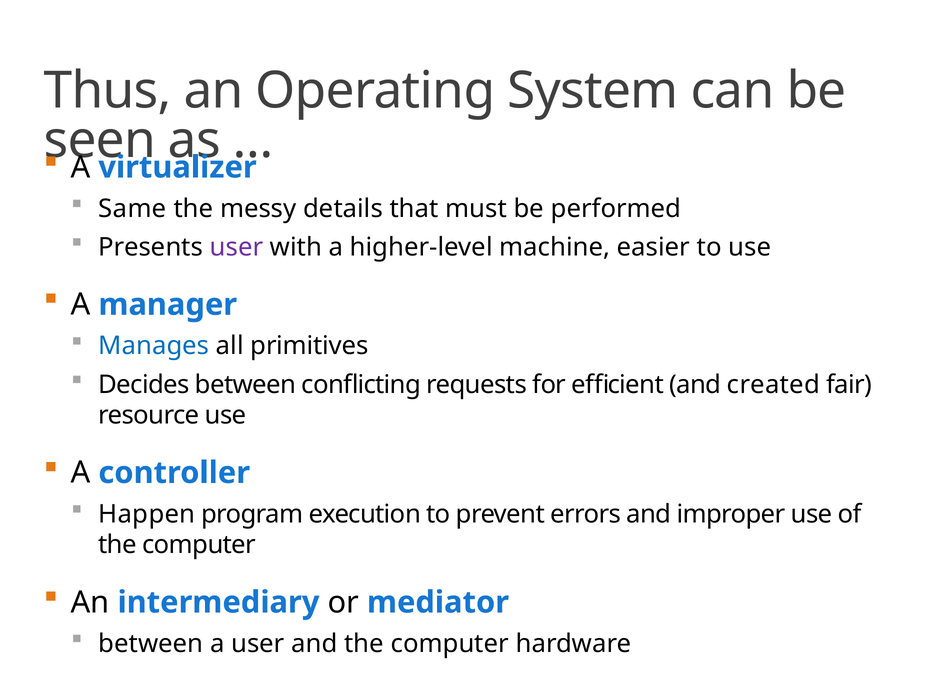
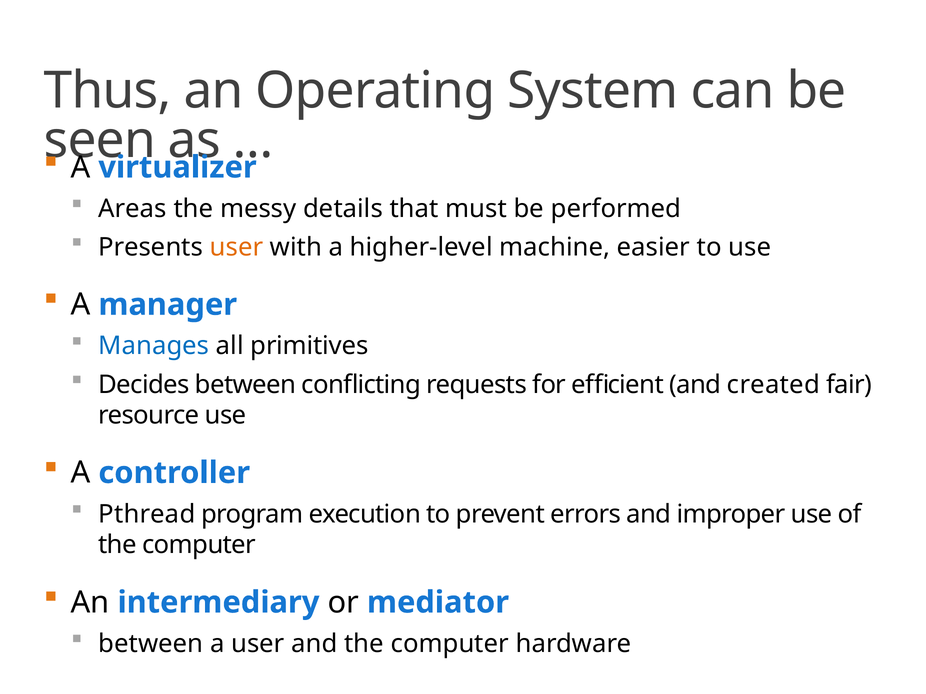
Same: Same -> Areas (133, 209)
user colour: purple -> orange (236, 247)
Happen: Happen -> Pthread (147, 514)
